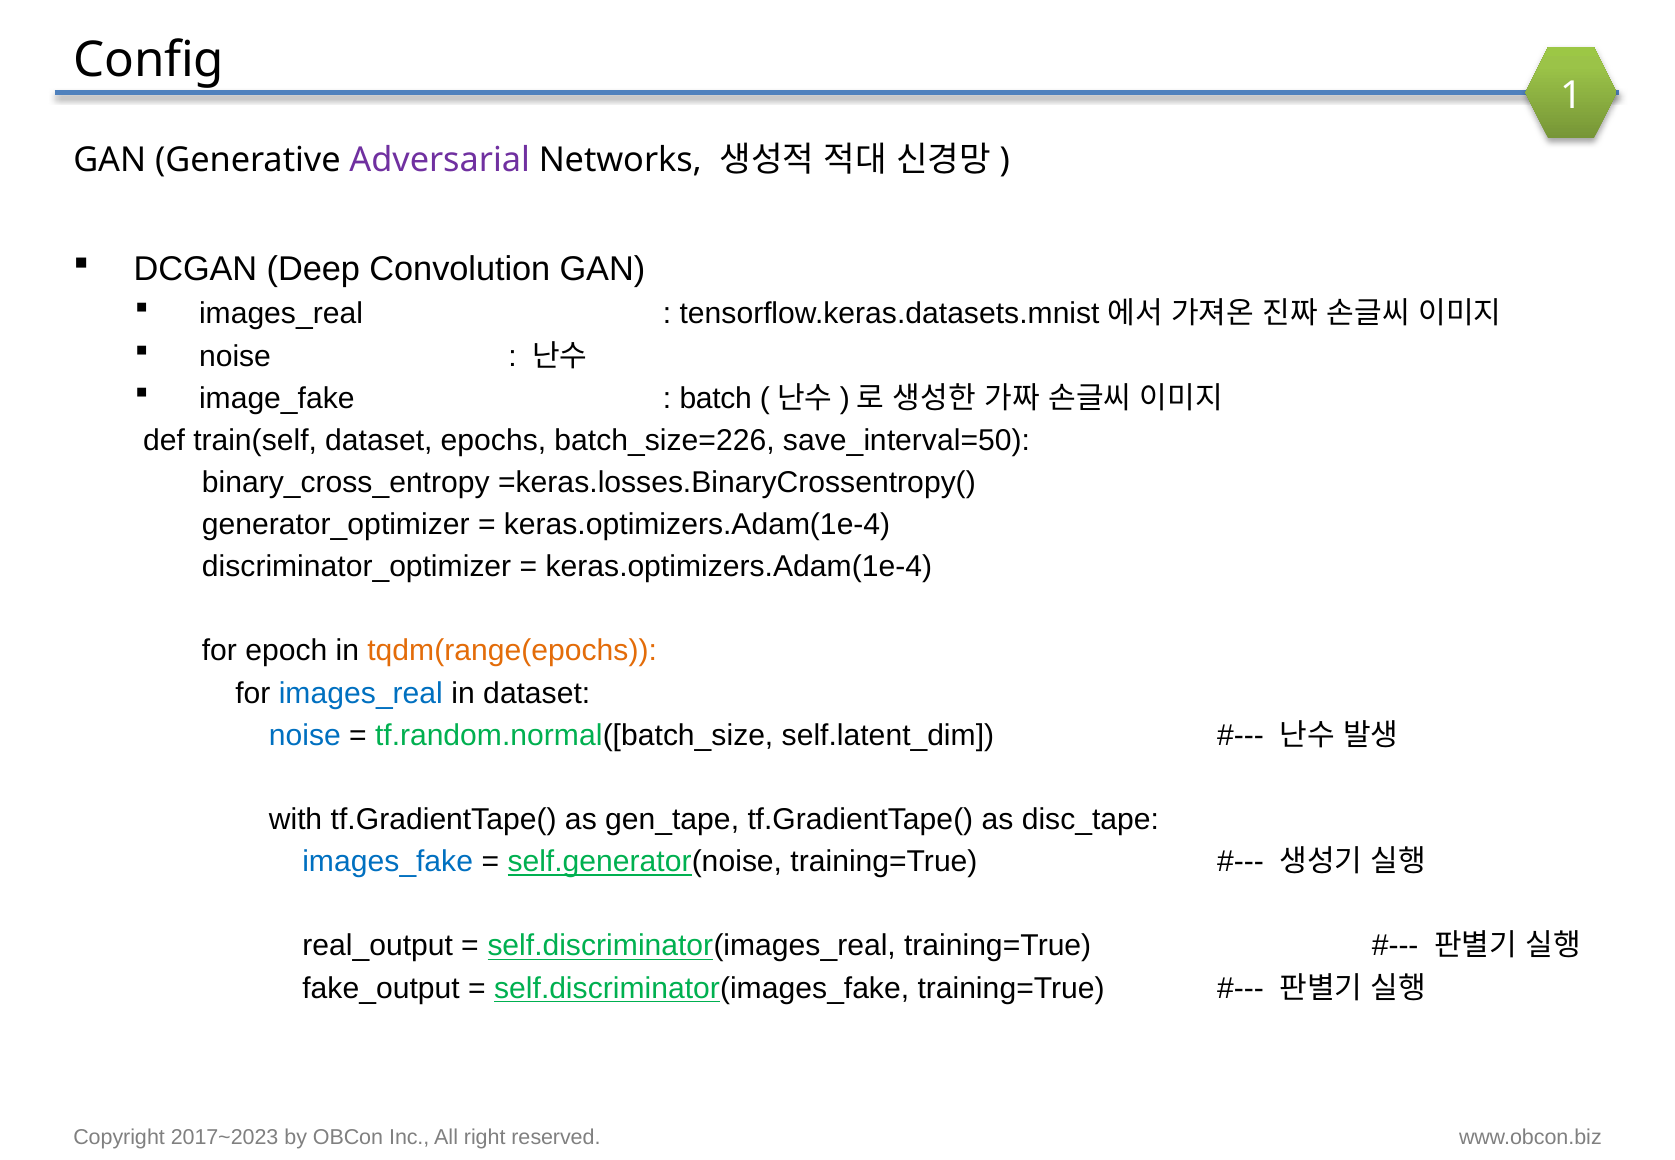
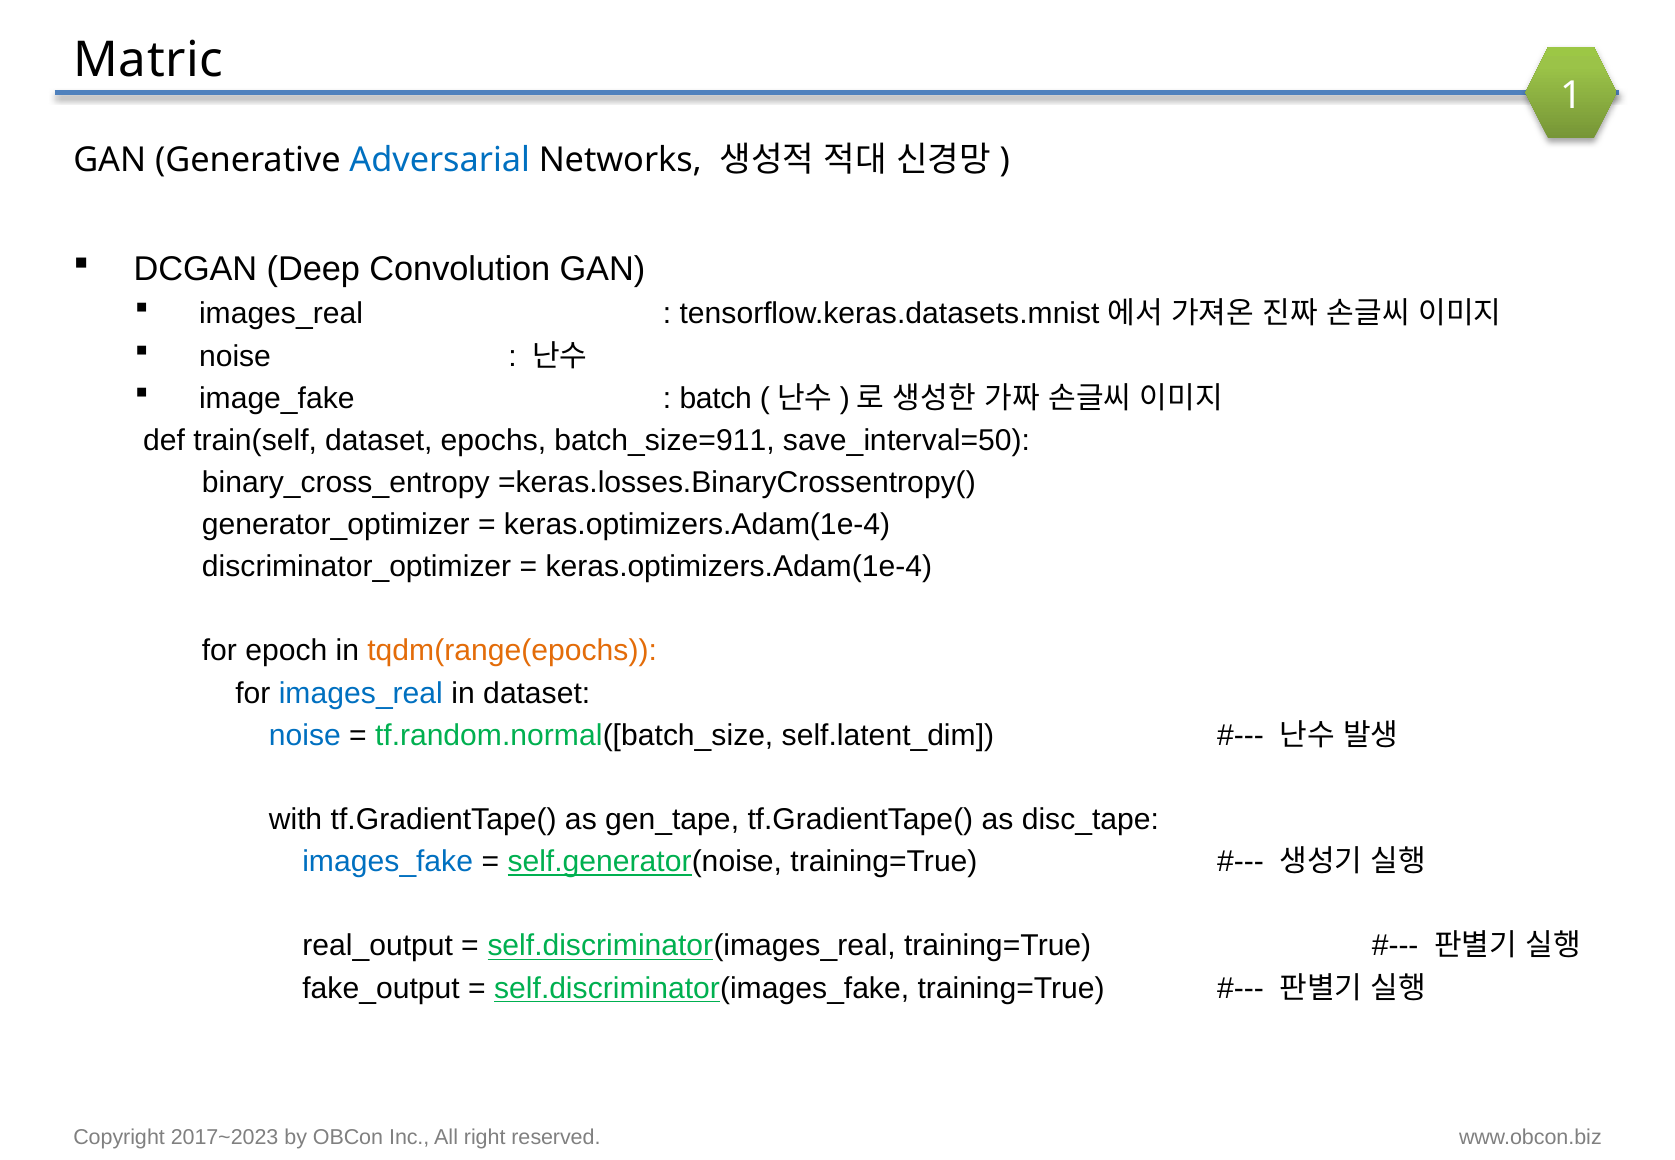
Config: Config -> Matric (148, 60)
Adversarial colour: purple -> blue (440, 160)
batch_size=226: batch_size=226 -> batch_size=911 (665, 440)
